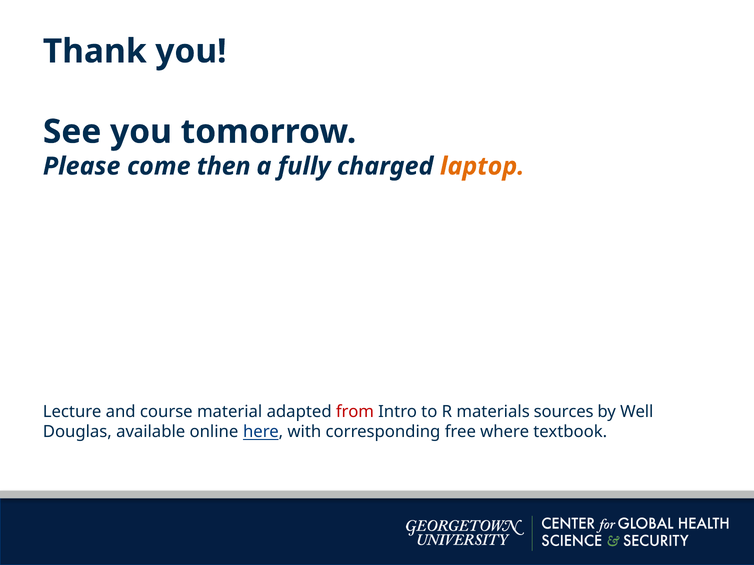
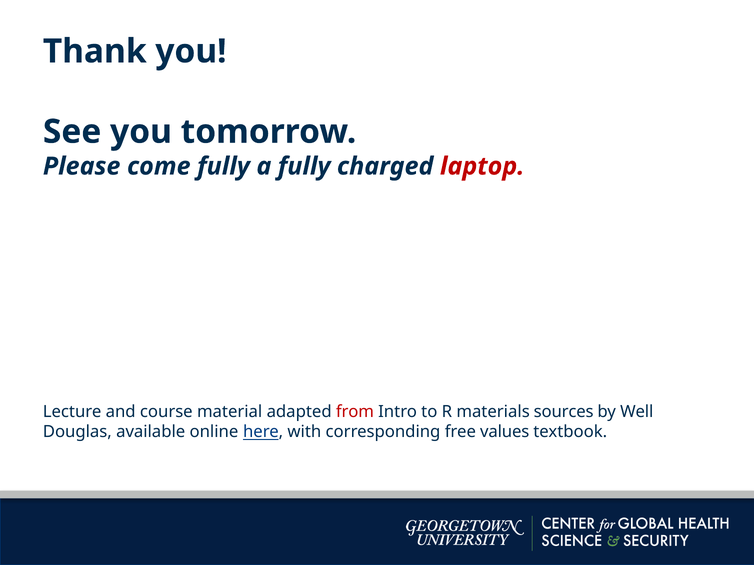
come then: then -> fully (224, 166)
laptop colour: orange -> red (482, 166)
where: where -> values (505, 432)
